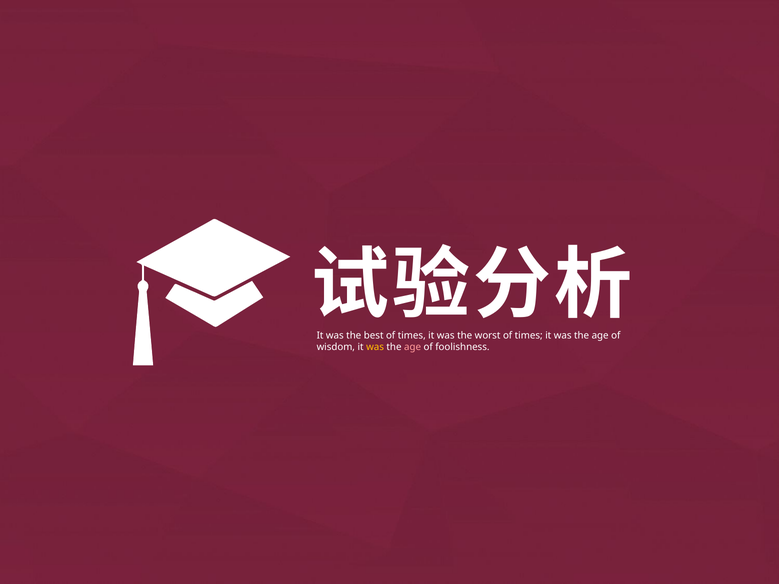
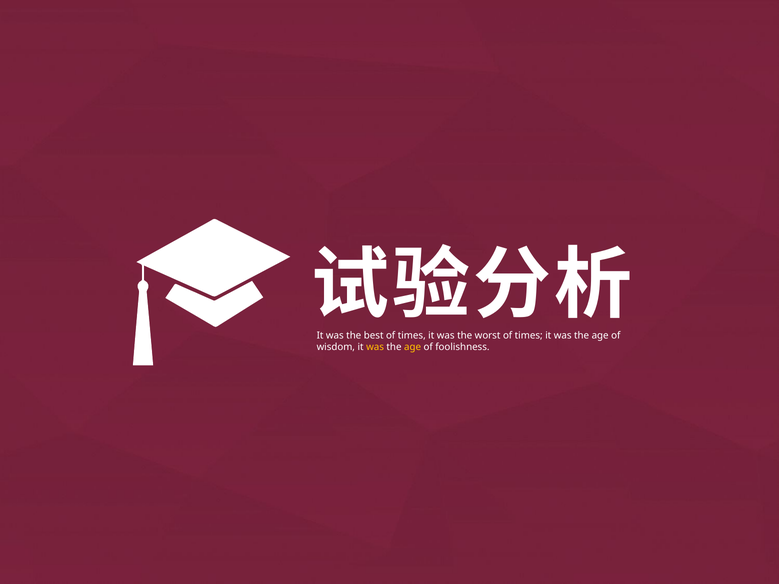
age colour: pink -> yellow (413, 347)
